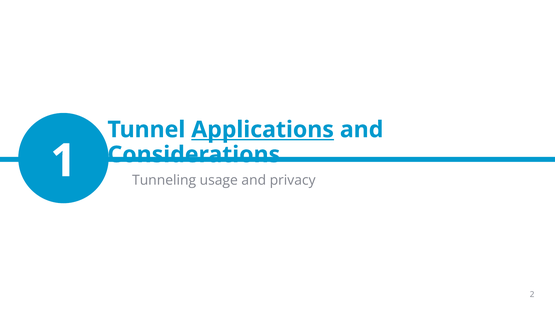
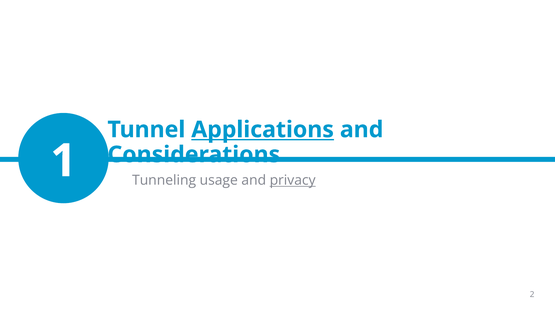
privacy underline: none -> present (293, 180)
